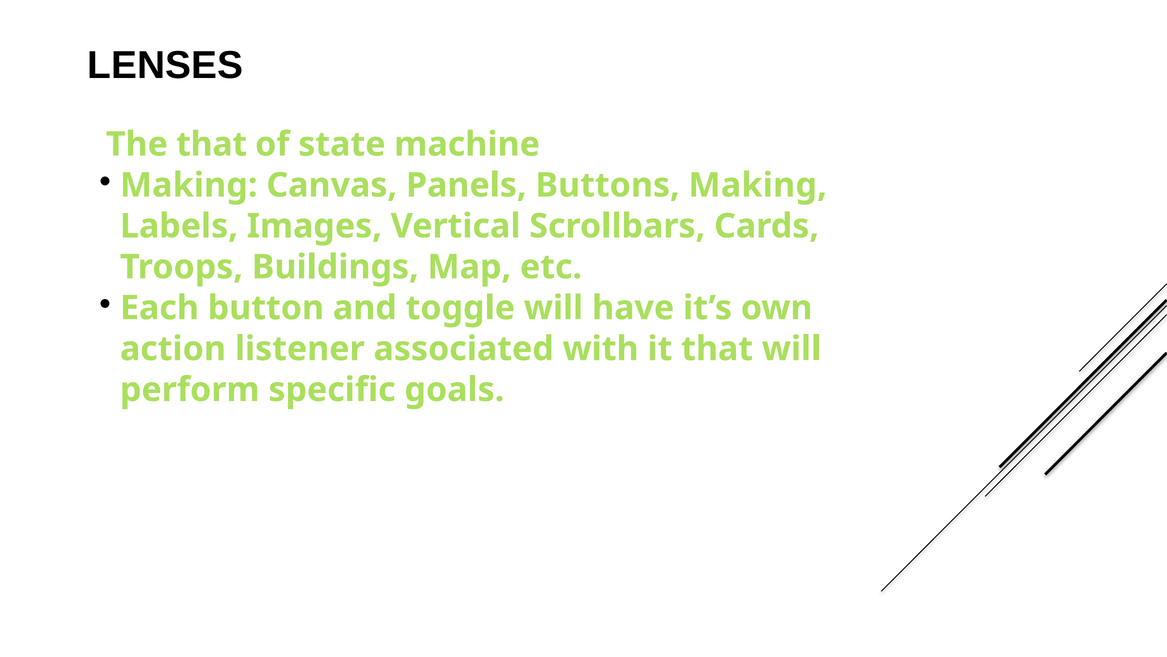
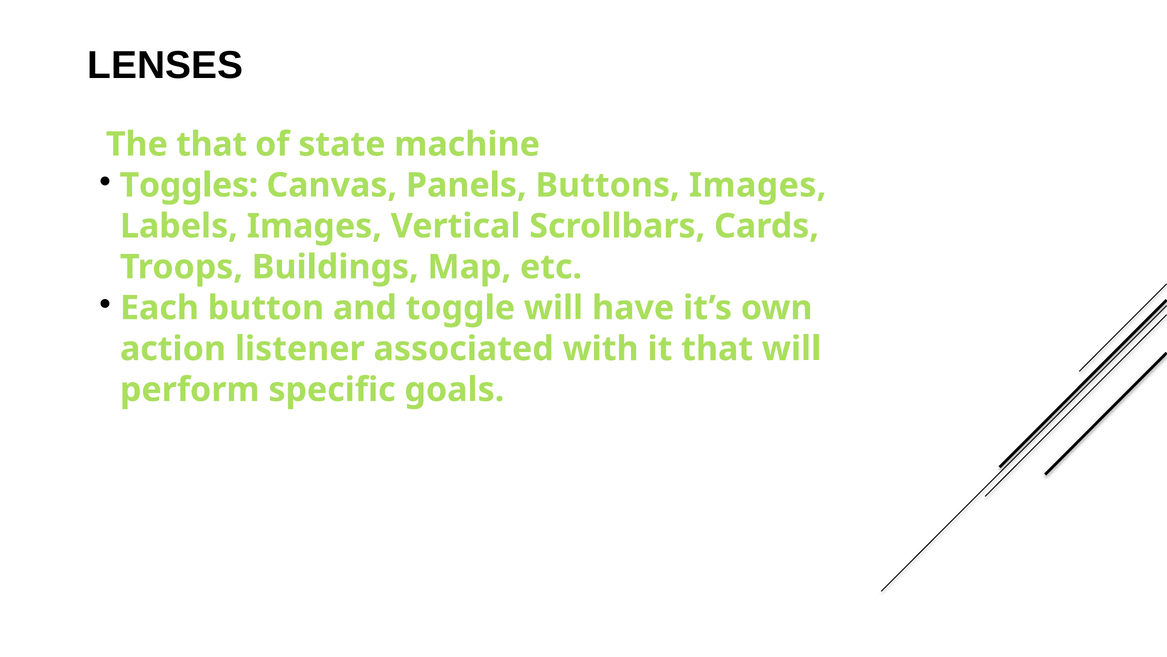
Making: Making -> Toggles (189, 185)
Buttons Making: Making -> Images (758, 185)
